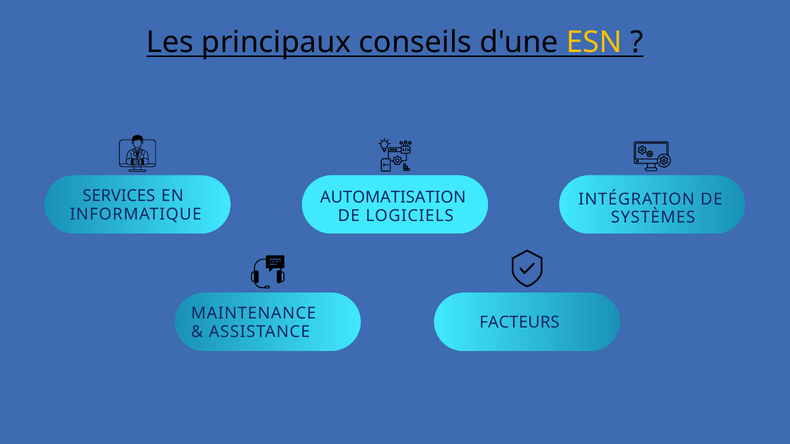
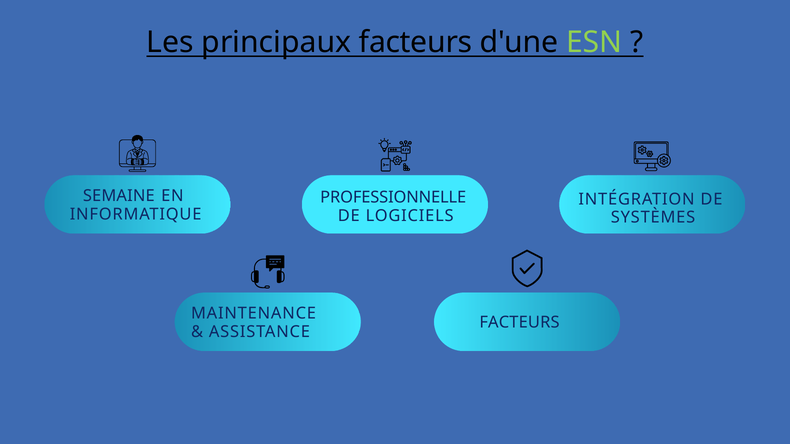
principaux conseils: conseils -> facteurs (416, 42)
ESN colour: yellow -> light green (594, 42)
SERVICES: SERVICES -> SEMAINE (119, 196)
AUTOMATISATION: AUTOMATISATION -> PROFESSIONNELLE (393, 198)
